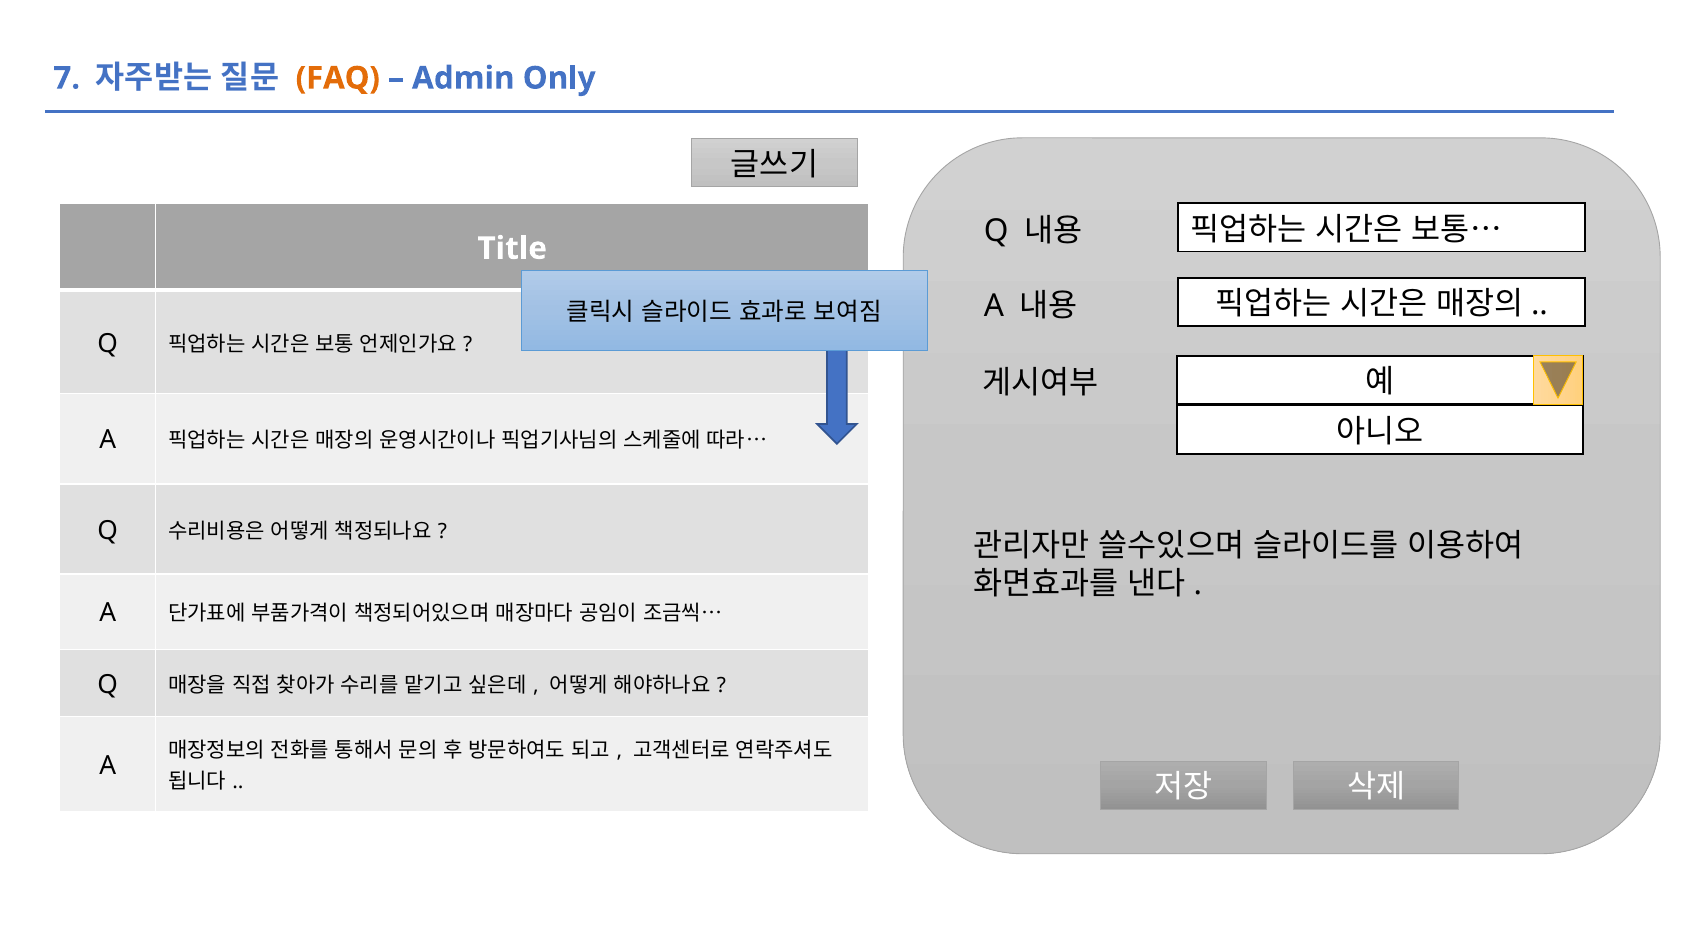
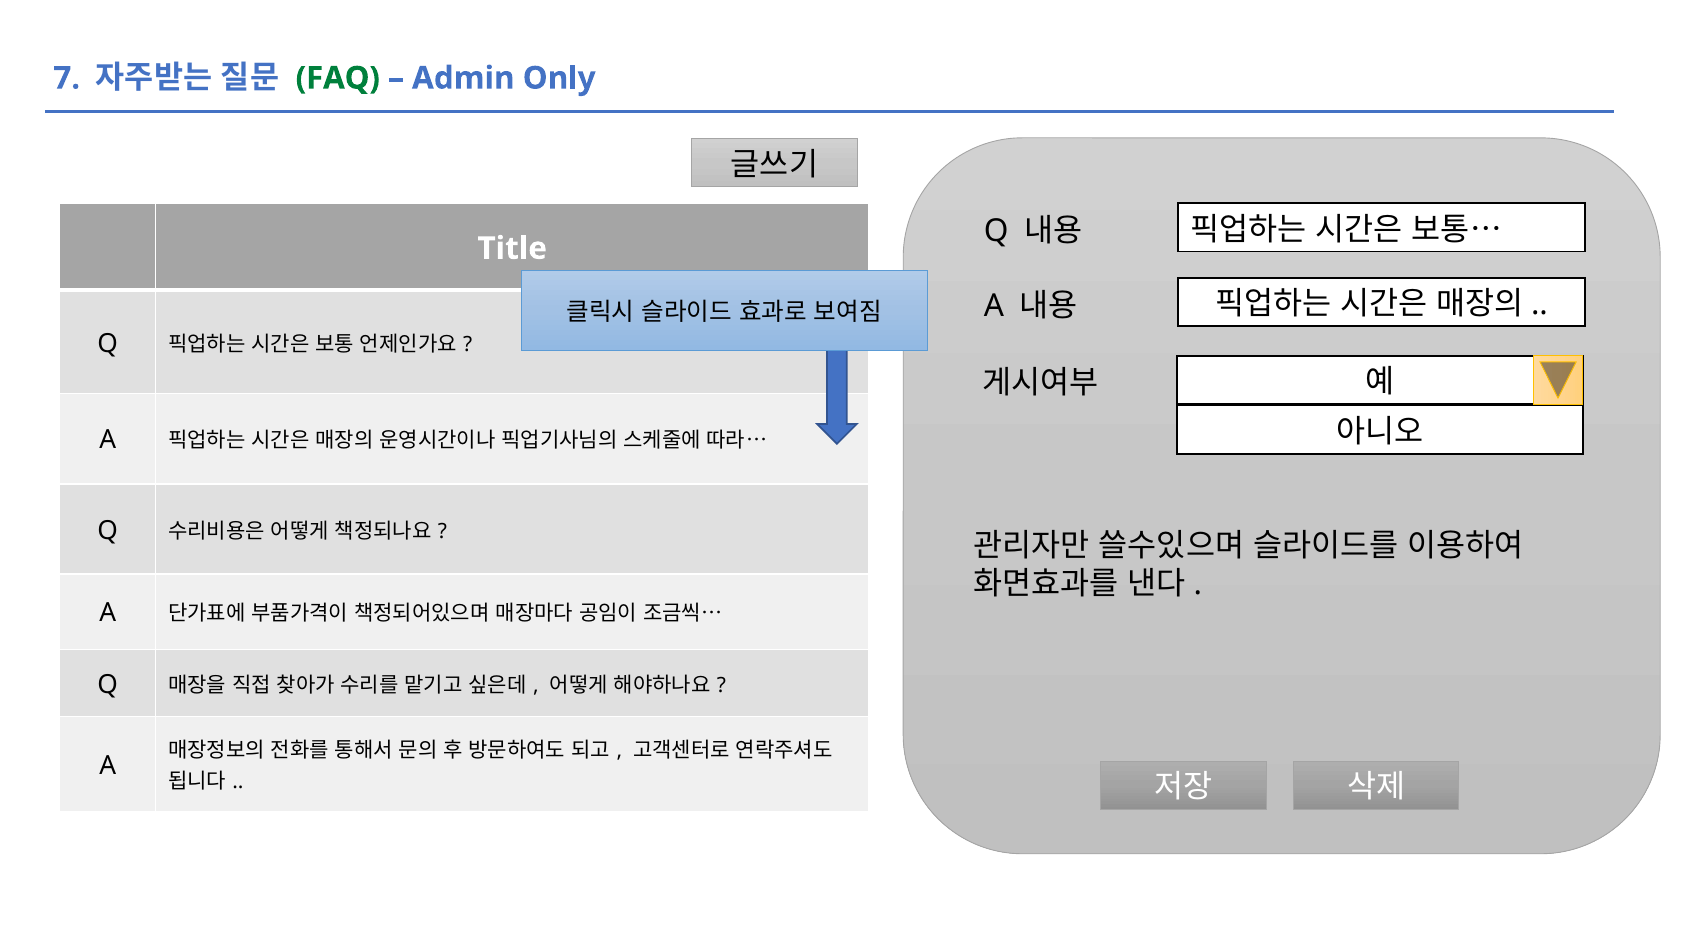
FAQ colour: orange -> green (338, 78)
